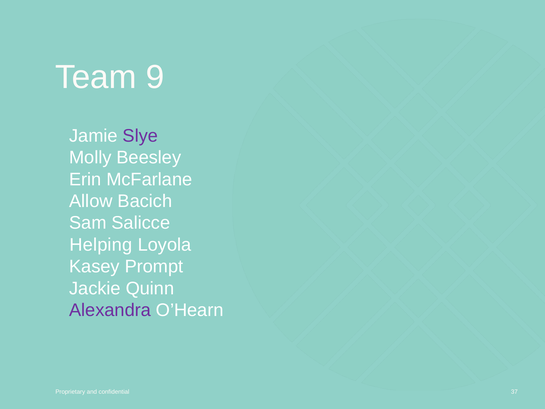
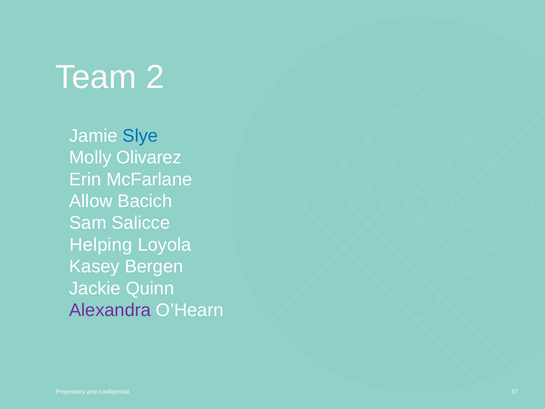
9: 9 -> 2 (155, 77)
Slye colour: purple -> blue (140, 136)
Beesley: Beesley -> Olivarez (149, 157)
Prompt: Prompt -> Bergen (154, 266)
